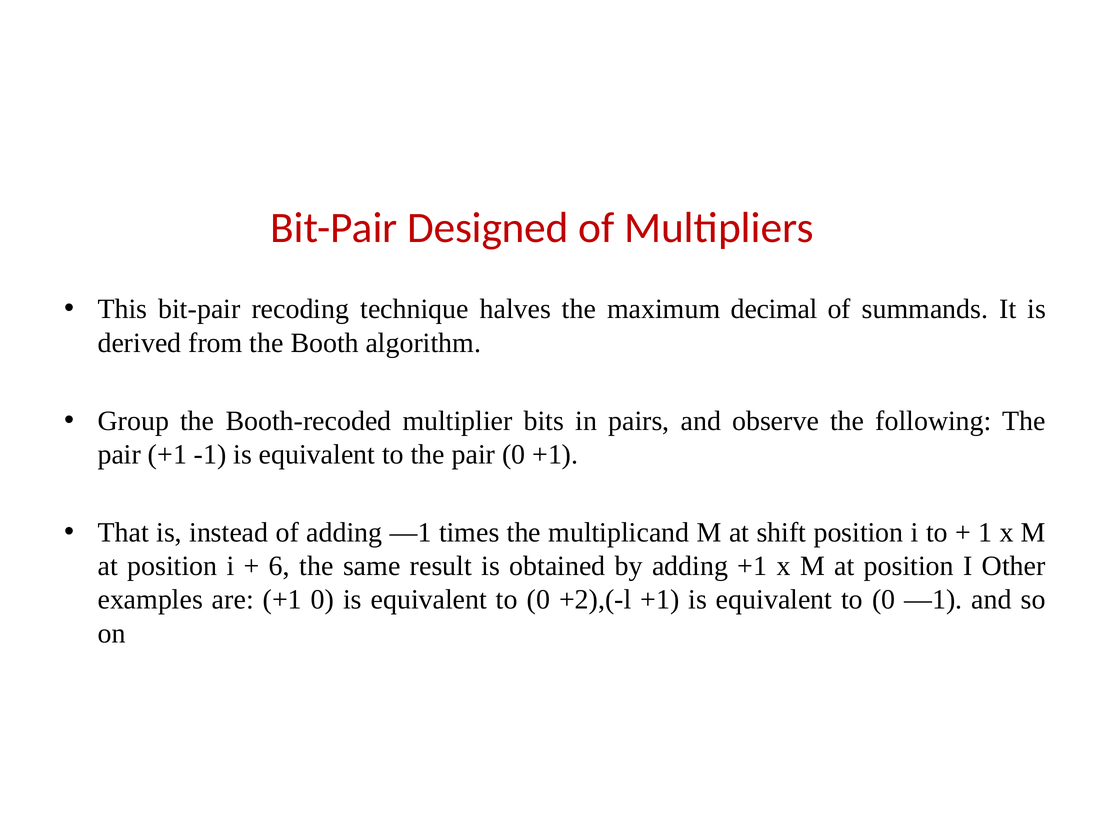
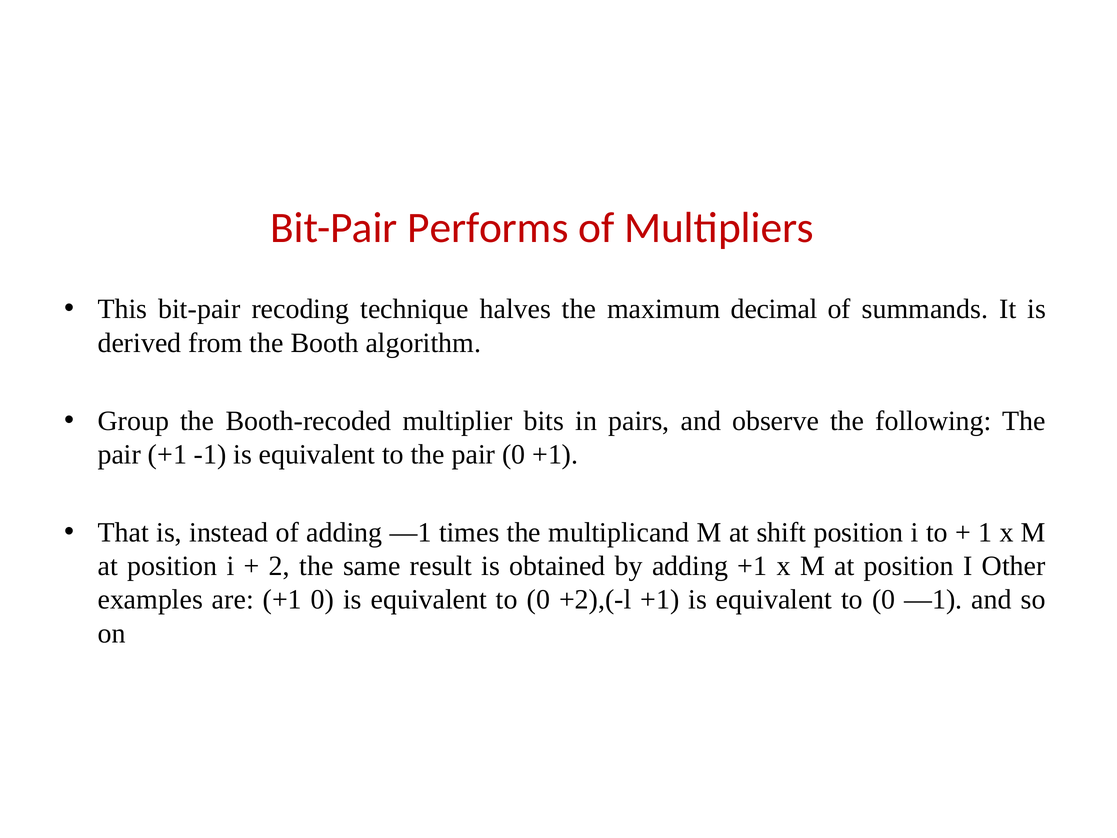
Designed: Designed -> Performs (488, 228)
6: 6 -> 2 (279, 566)
